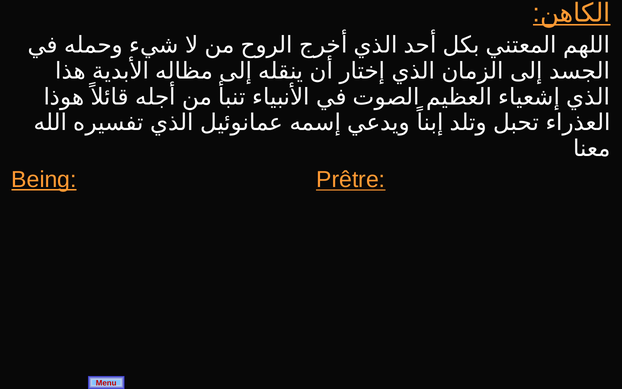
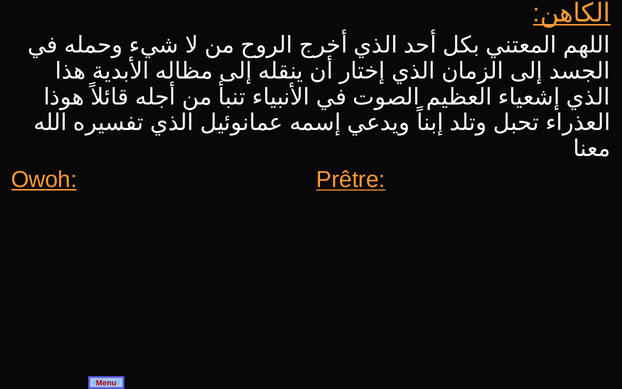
Being: Being -> Owoh (44, 180)
